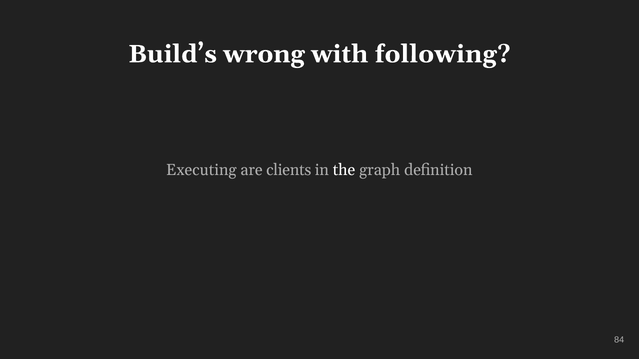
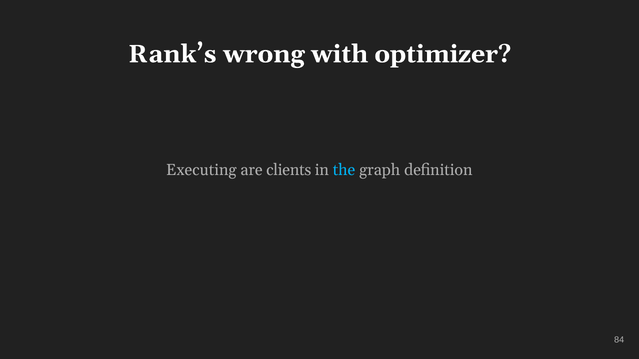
Build’s: Build’s -> Rank’s (172, 54)
following: following -> optimizer (443, 54)
the colour: white -> light blue (344, 170)
